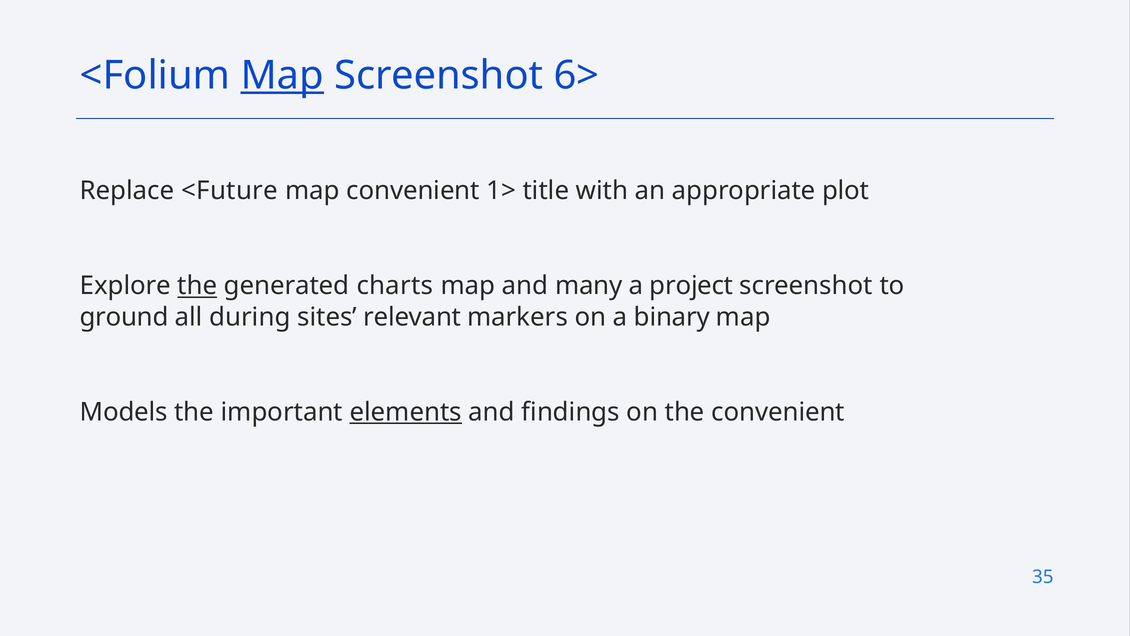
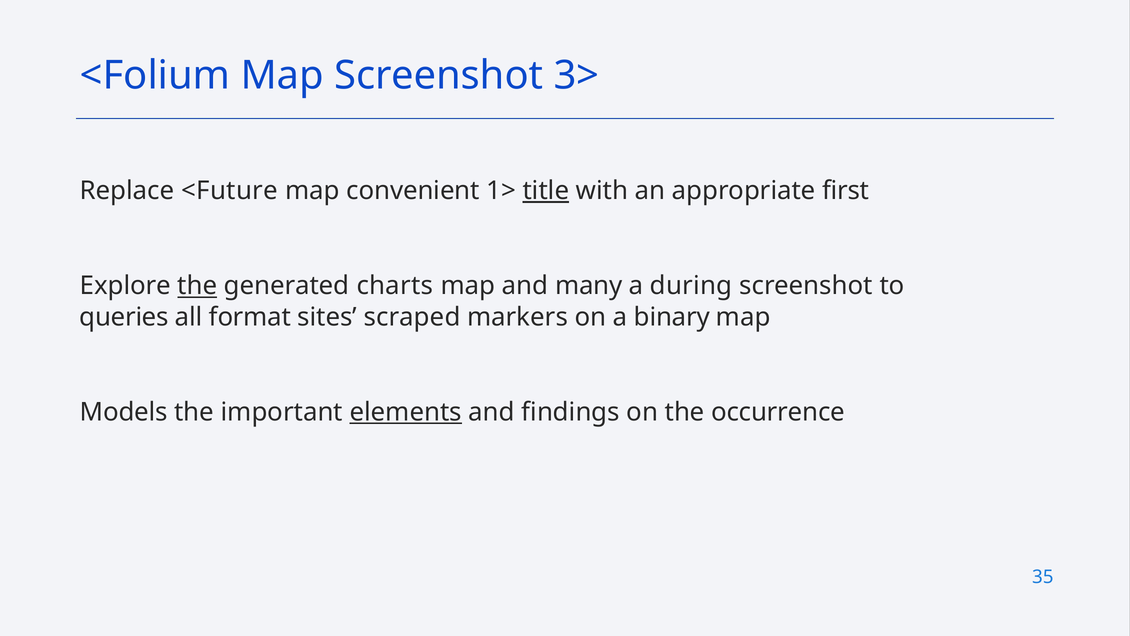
Map underline: present -> none (282, 75)
6>: 6> -> 3> (576, 75)
title underline: none -> present (546, 191)
plot: plot -> first (846, 191)
project: project -> during (691, 286)
ground: ground -> queries (124, 317)
during: during -> format (250, 317)
relevant: relevant -> scraped (412, 317)
the convenient: convenient -> occurrence (778, 412)
